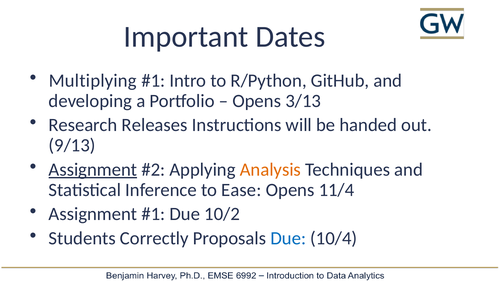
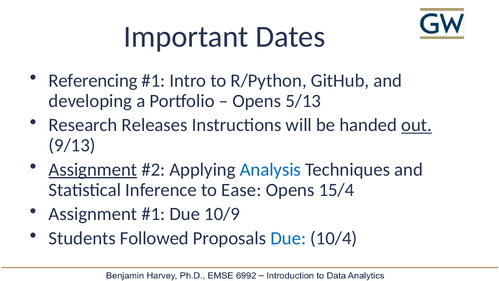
Multiplying: Multiplying -> Referencing (93, 81)
3/13: 3/13 -> 5/13 (303, 101)
out underline: none -> present (417, 125)
Analysis colour: orange -> blue (270, 169)
11/4: 11/4 -> 15/4 (337, 190)
10/2: 10/2 -> 10/9 (222, 214)
Correctly: Correctly -> Followed (154, 238)
